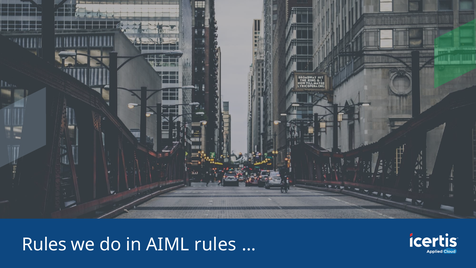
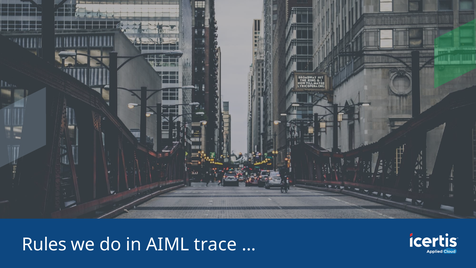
AIML rules: rules -> trace (215, 244)
